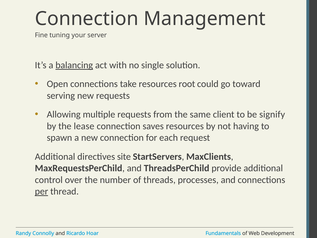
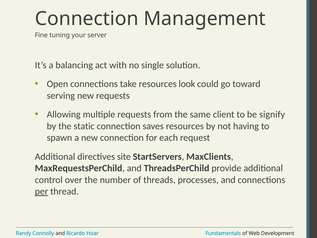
balancing underline: present -> none (74, 65)
root: root -> look (187, 84)
lease: lease -> static (84, 126)
